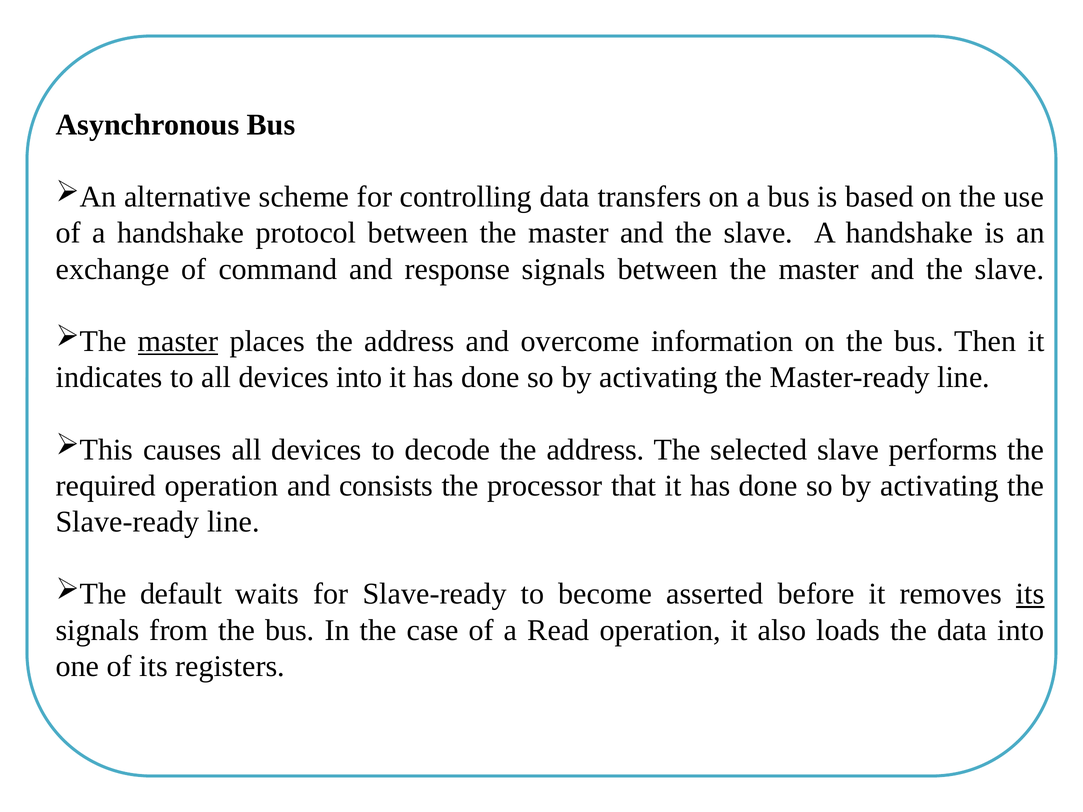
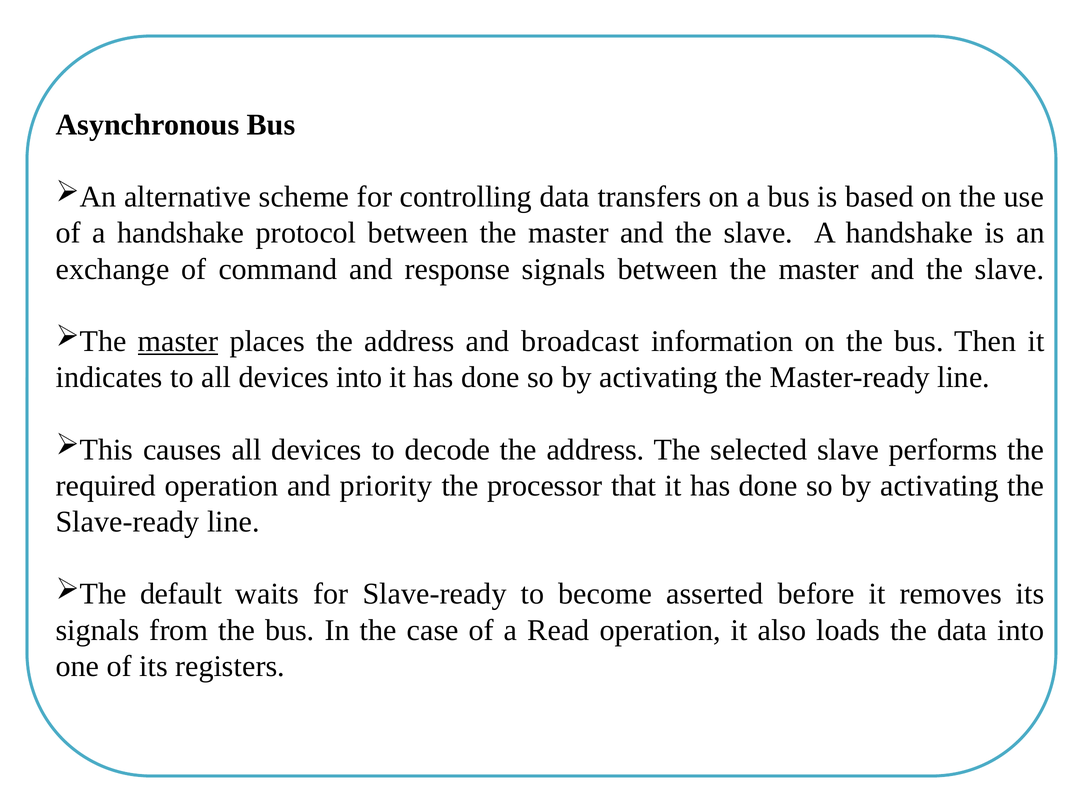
overcome: overcome -> broadcast (580, 341)
consists: consists -> priority (386, 486)
its underline: present -> none (1030, 594)
